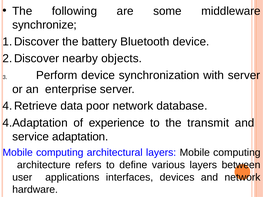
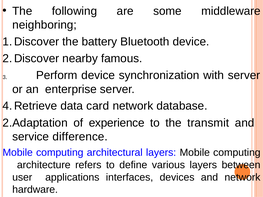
synchronize: synchronize -> neighboring (45, 25)
objects: objects -> famous (122, 59)
poor: poor -> card (98, 106)
4.Adaptation: 4.Adaptation -> 2.Adaptation (35, 123)
adaptation: adaptation -> difference (80, 137)
